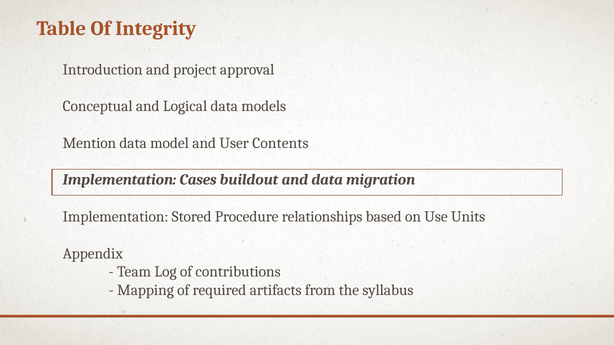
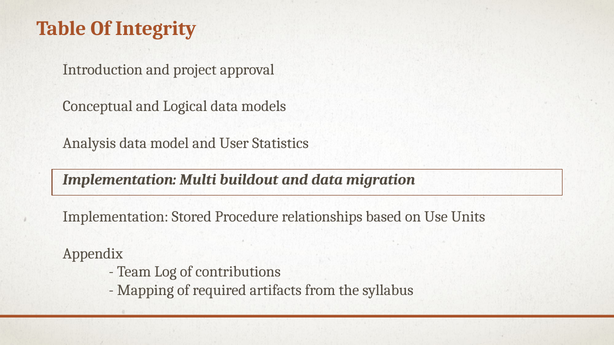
Mention: Mention -> Analysis (89, 143)
Contents: Contents -> Statistics (280, 143)
Cases: Cases -> Multi (198, 180)
